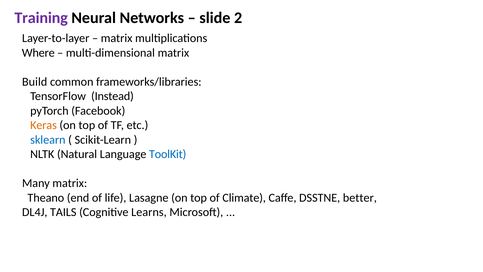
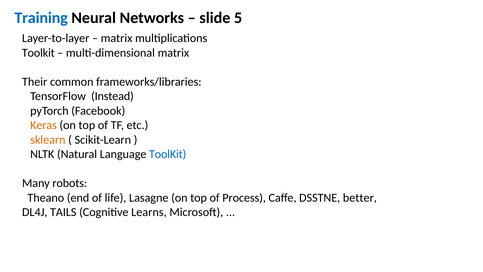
Training colour: purple -> blue (41, 18)
2: 2 -> 5 (238, 18)
Where: Where -> Toolkit (38, 53)
Build: Build -> Their (35, 82)
sklearn colour: blue -> orange (48, 140)
Many matrix: matrix -> robots (70, 183)
Climate: Climate -> Process (244, 198)
